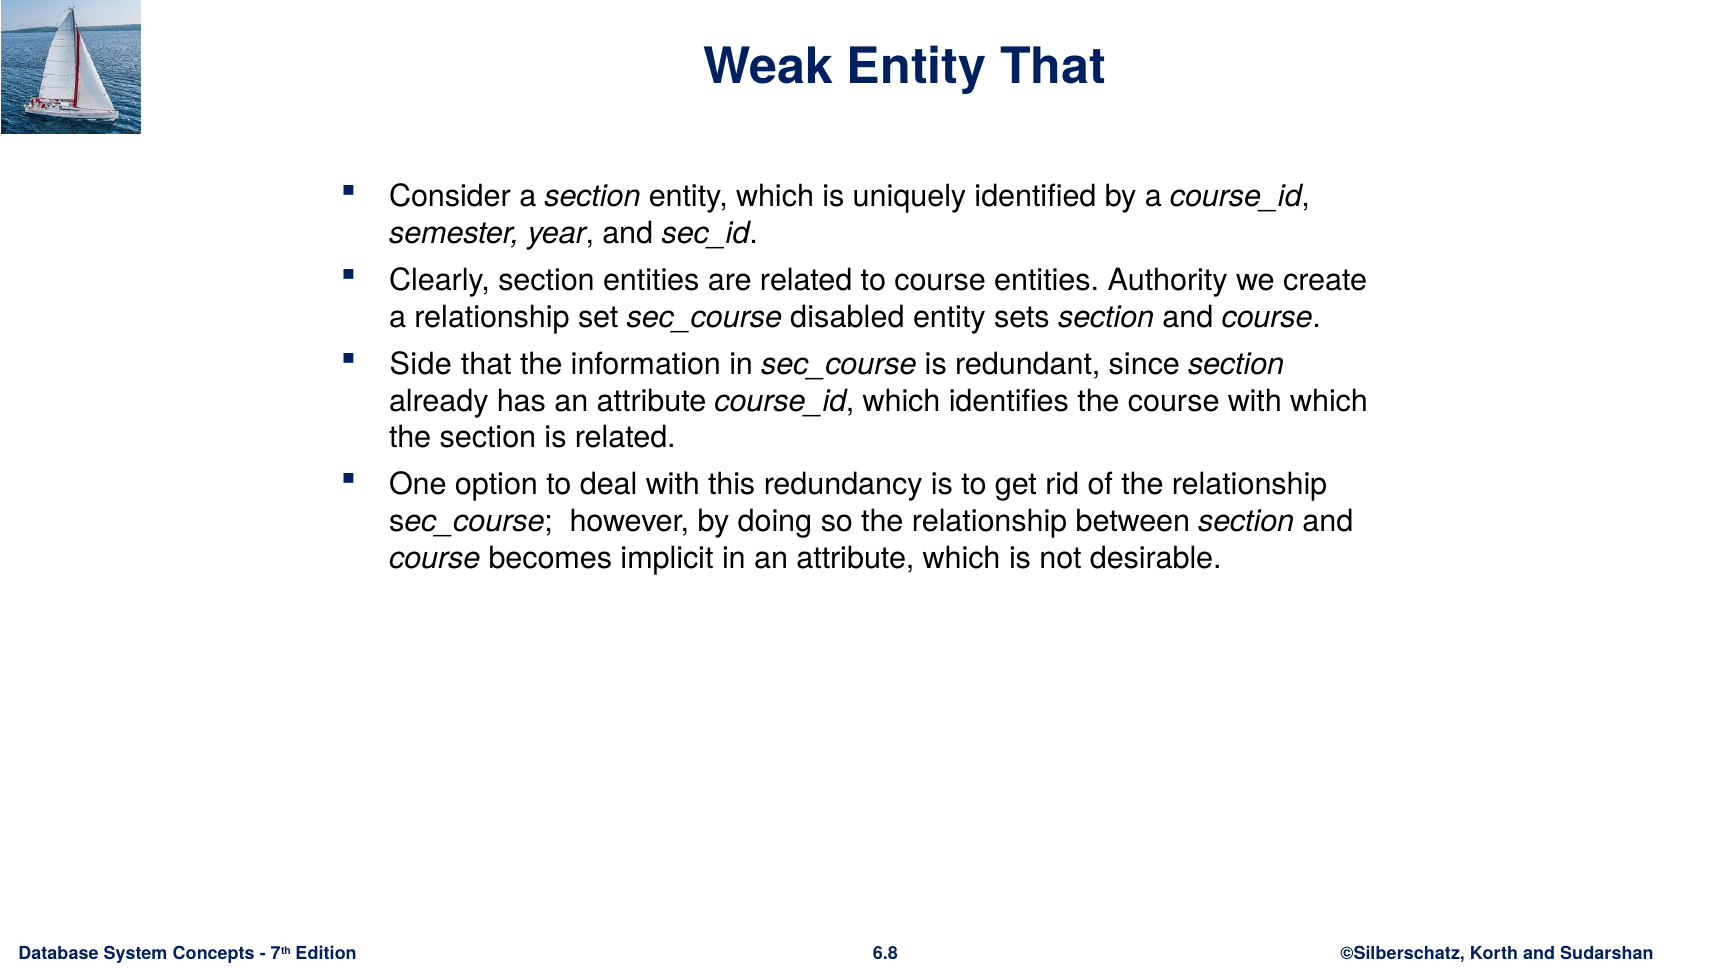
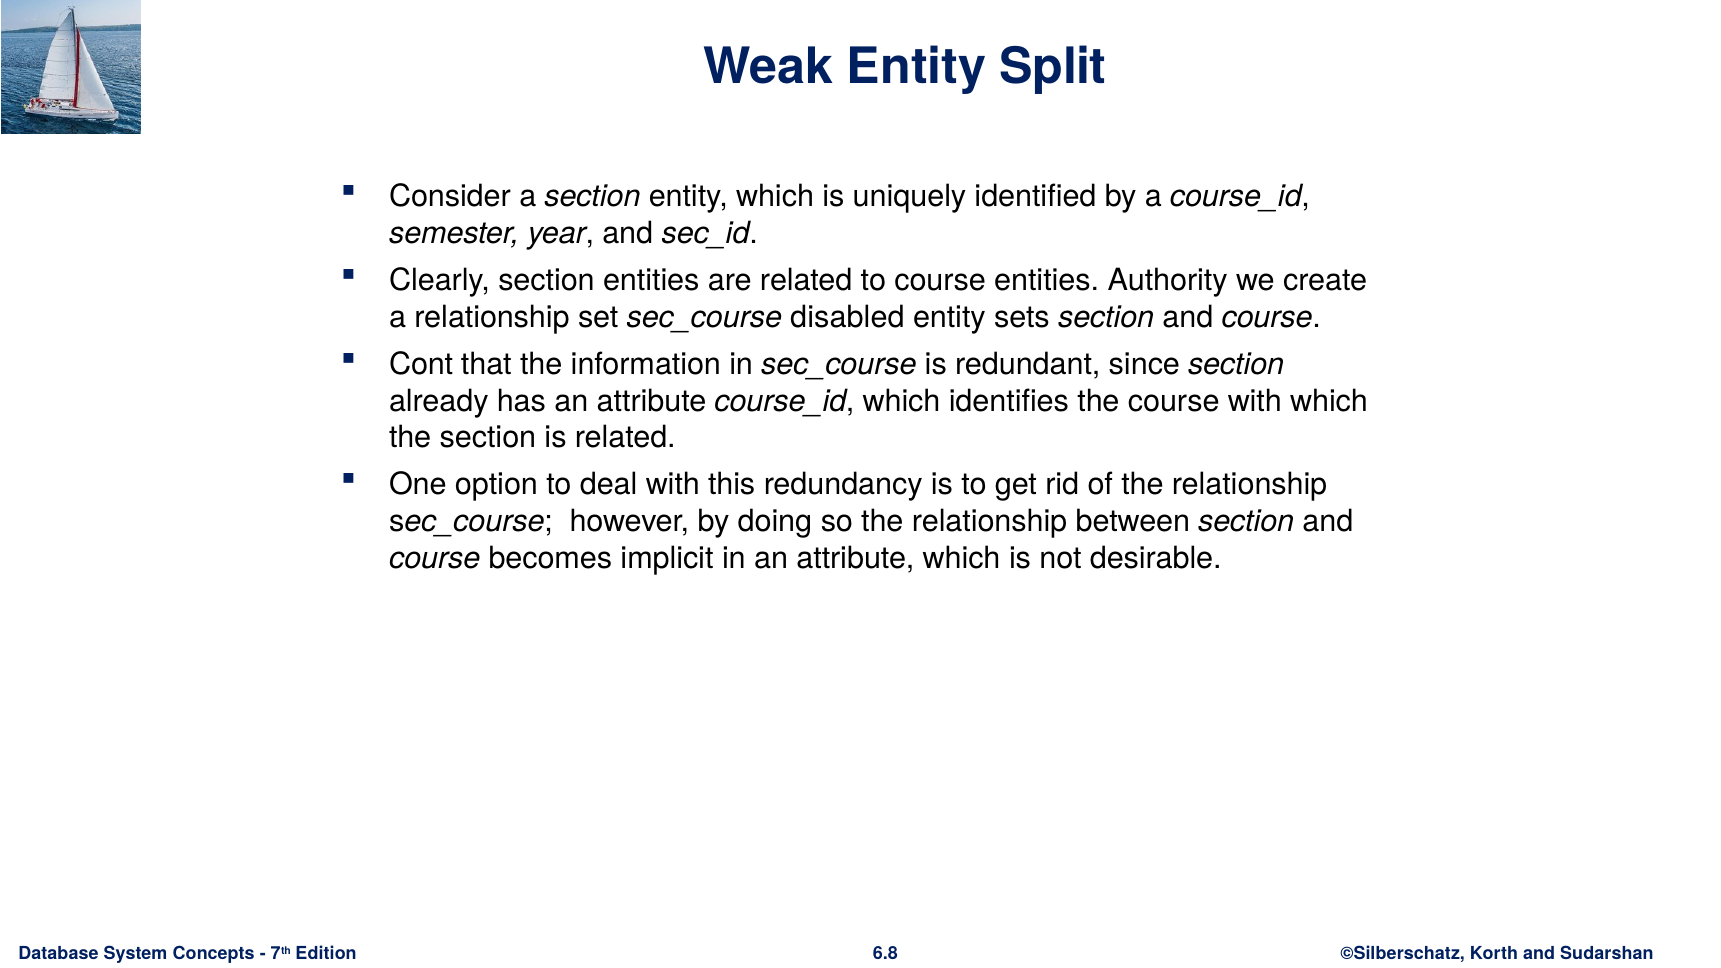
Entity That: That -> Split (1053, 67)
Side: Side -> Cont (421, 365)
